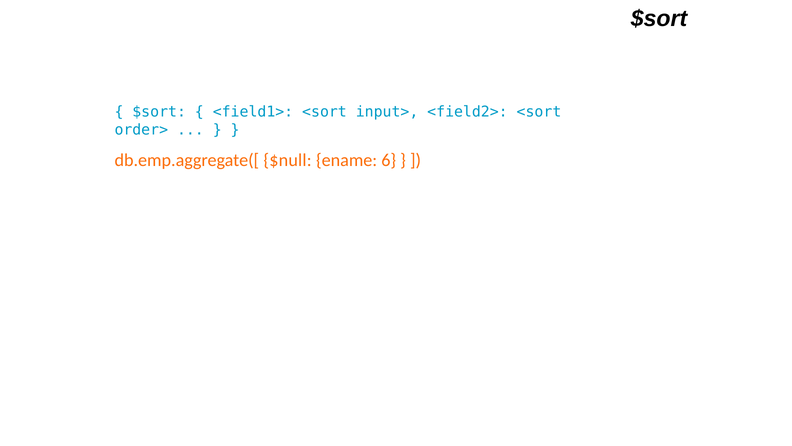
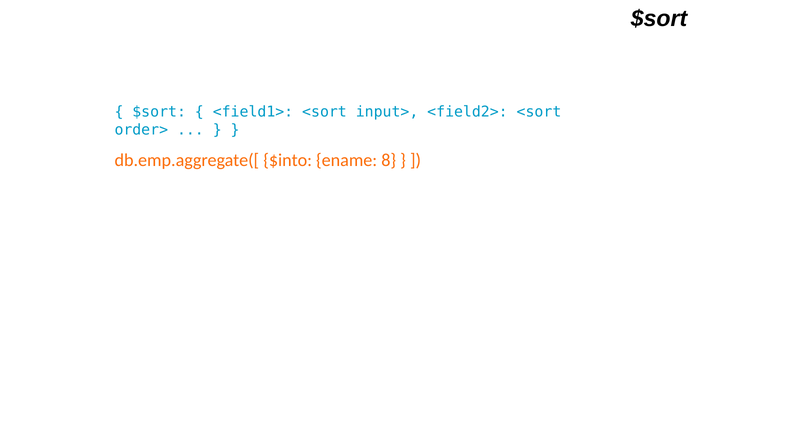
$null: $null -> $into (288, 160)
6: 6 -> 8 (389, 160)
